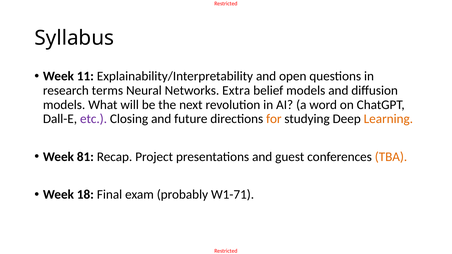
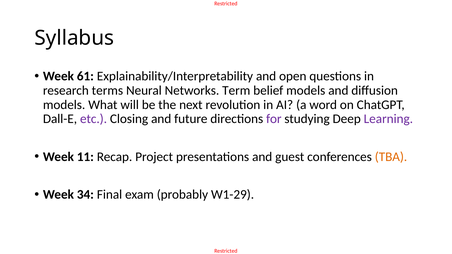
11: 11 -> 61 (85, 76)
Extra: Extra -> Term (236, 91)
for colour: orange -> purple (274, 119)
Learning colour: orange -> purple (388, 119)
81: 81 -> 11 (85, 157)
18: 18 -> 34 (85, 195)
W1-71: W1-71 -> W1-29 (233, 195)
